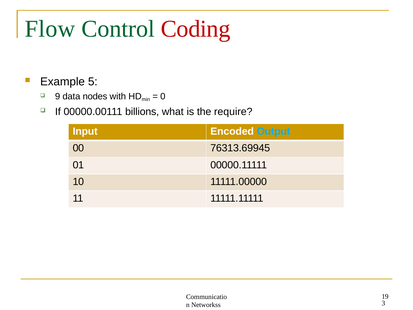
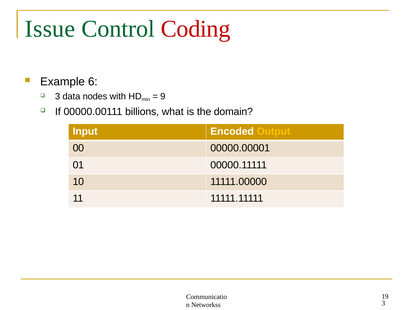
Flow: Flow -> Issue (50, 29)
5: 5 -> 6 (93, 82)
9: 9 -> 3 (58, 96)
0: 0 -> 9 (163, 96)
require: require -> domain (233, 112)
Output colour: light blue -> yellow (274, 131)
76313.69945: 76313.69945 -> 00000.00001 (240, 148)
